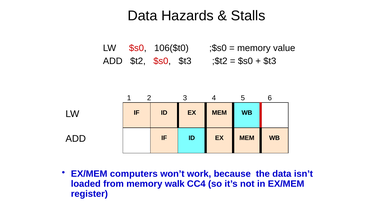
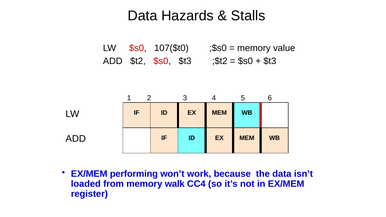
106($t0: 106($t0 -> 107($t0 (171, 48)
computers: computers -> performing (134, 174)
